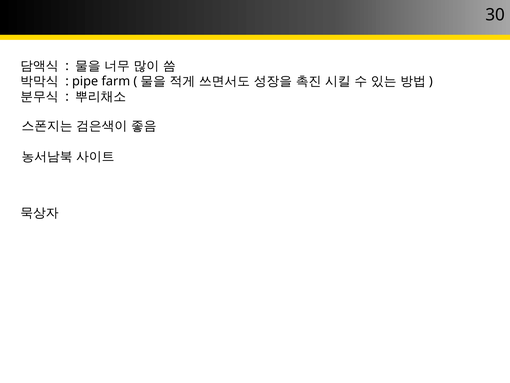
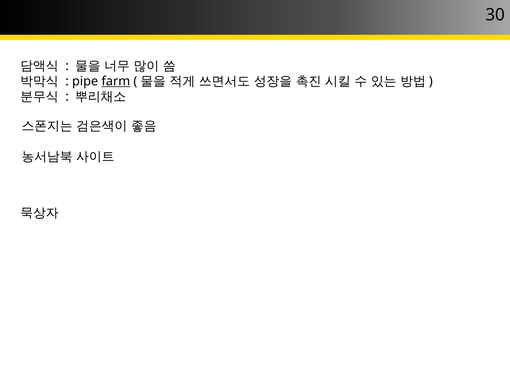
farm underline: none -> present (116, 81)
